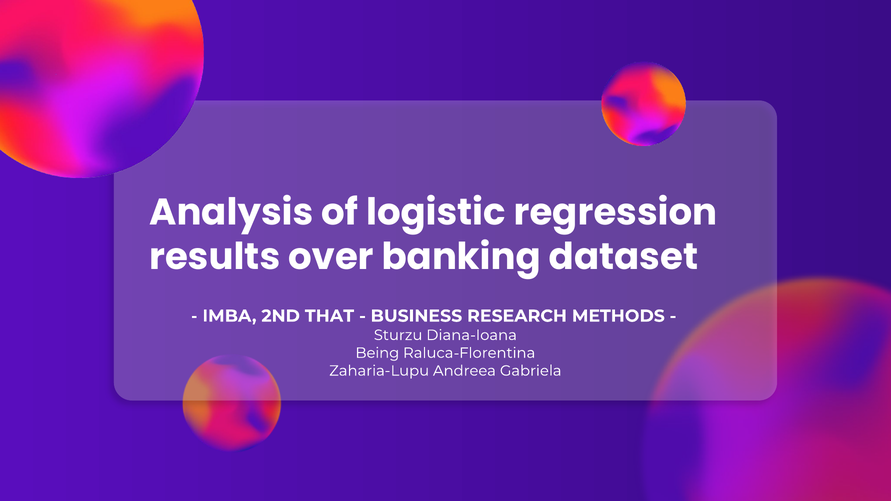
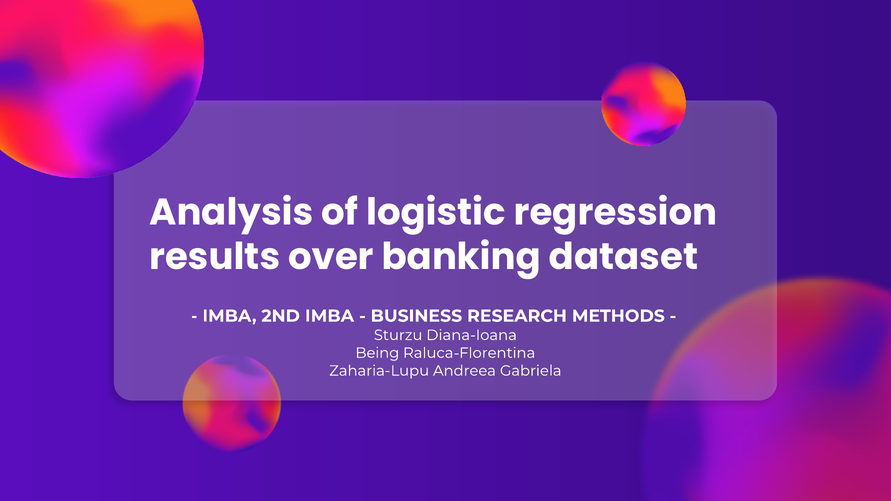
2ND THAT: THAT -> IMBA (329, 316)
